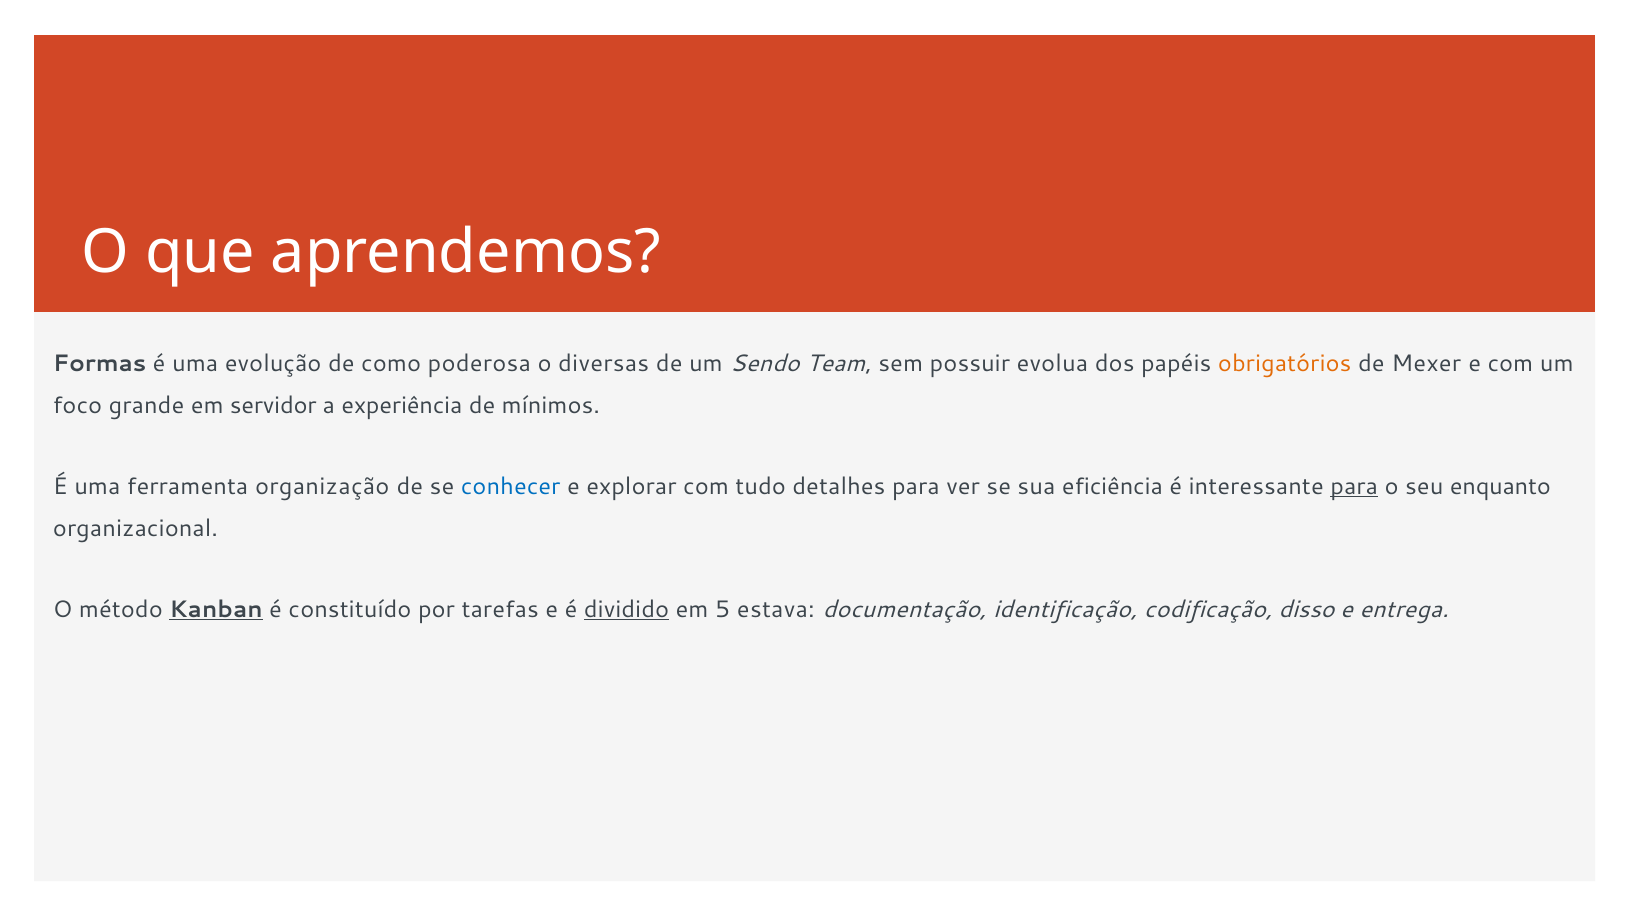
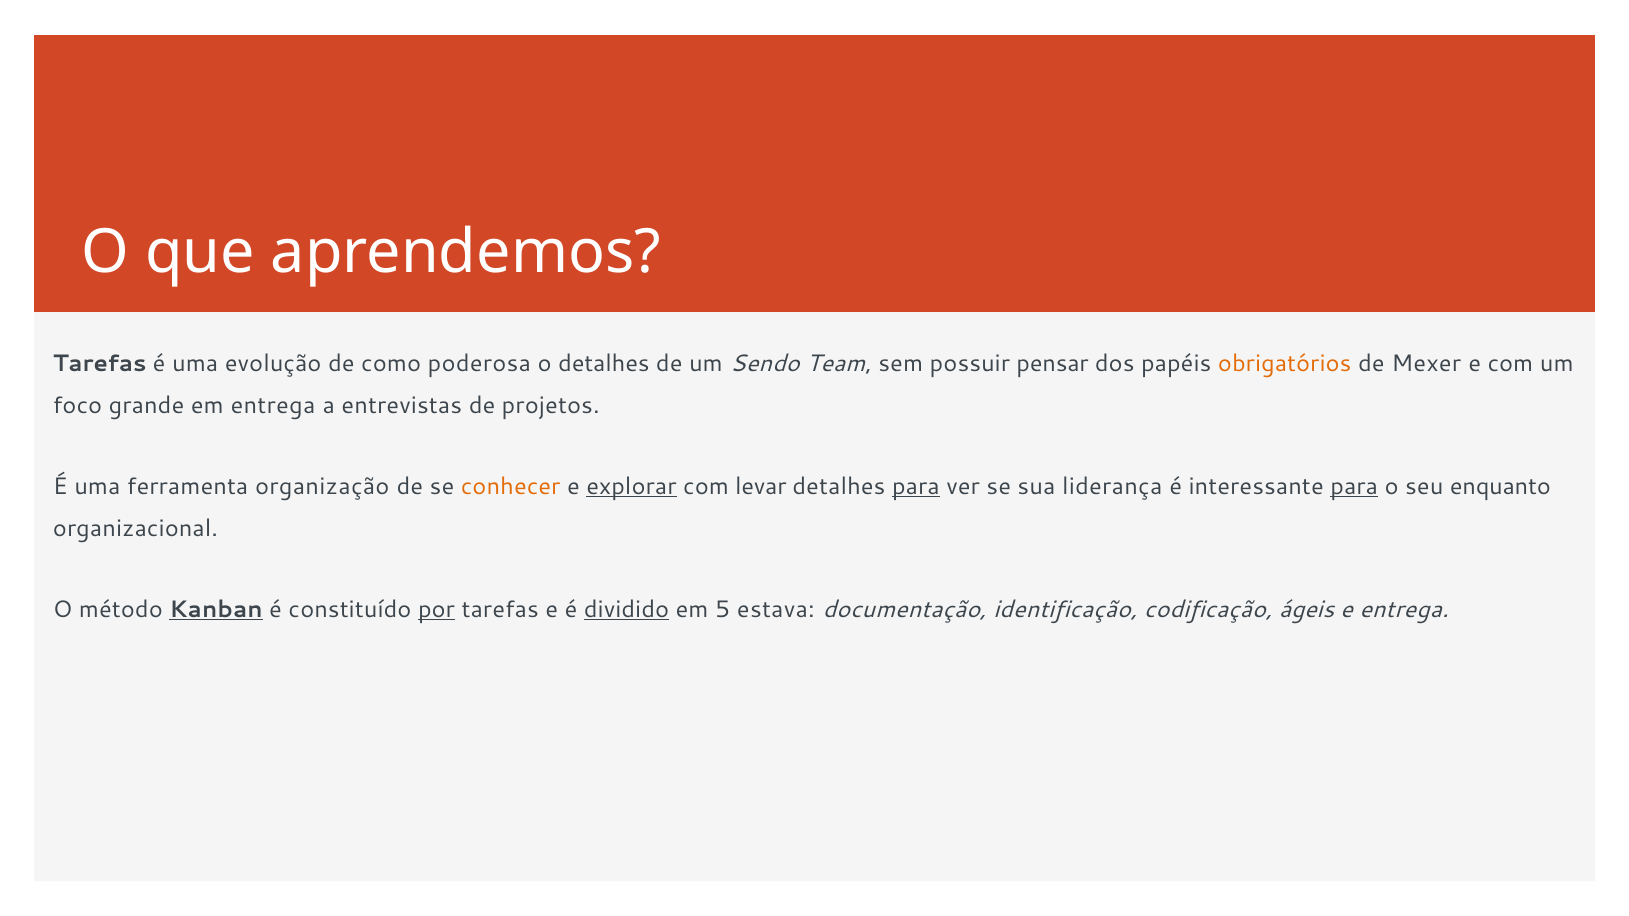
Formas: Formas -> Tarefas (100, 363)
o diversas: diversas -> detalhes (604, 363)
evolua: evolua -> pensar (1053, 363)
em servidor: servidor -> entrega (273, 406)
experiência: experiência -> entrevistas (402, 406)
mínimos: mínimos -> projetos (551, 406)
conhecer colour: blue -> orange (511, 486)
explorar underline: none -> present (631, 486)
tudo: tudo -> levar (761, 486)
para underline: none -> present (916, 486)
eficiência: eficiência -> liderança (1112, 486)
por underline: none -> present (437, 609)
disso: disso -> ágeis (1307, 609)
